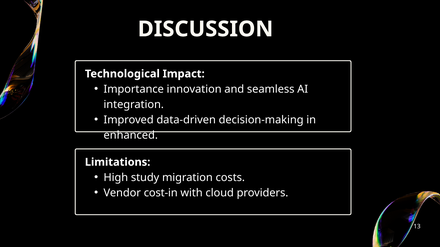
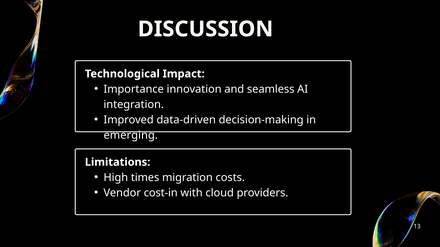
enhanced: enhanced -> emerging (131, 136)
study: study -> times (145, 178)
